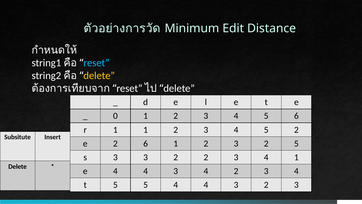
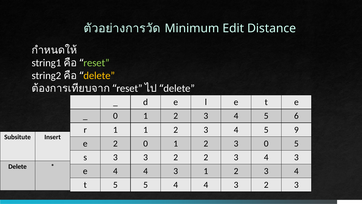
reset colour: light blue -> light green (96, 63)
5 2: 2 -> 9 (296, 130)
2 6: 6 -> 0 (146, 143)
2 3 2: 2 -> 0 (266, 143)
3 4 1: 1 -> 3 (296, 157)
4 3 4: 4 -> 1 (206, 171)
